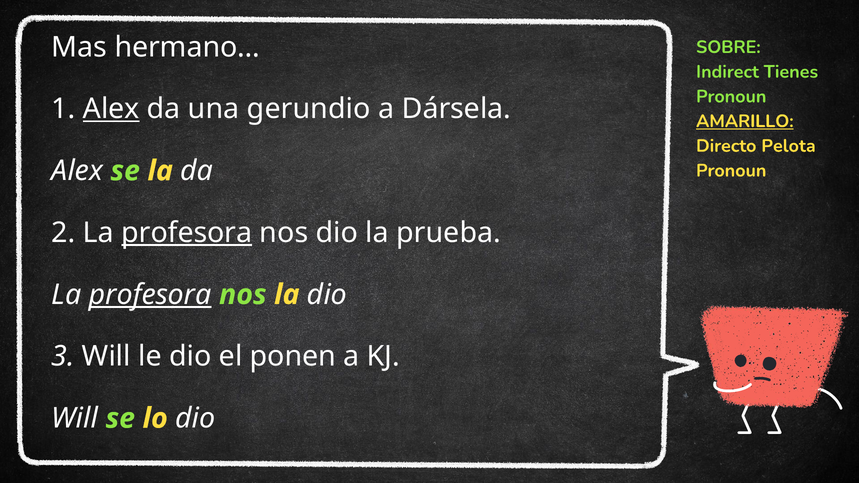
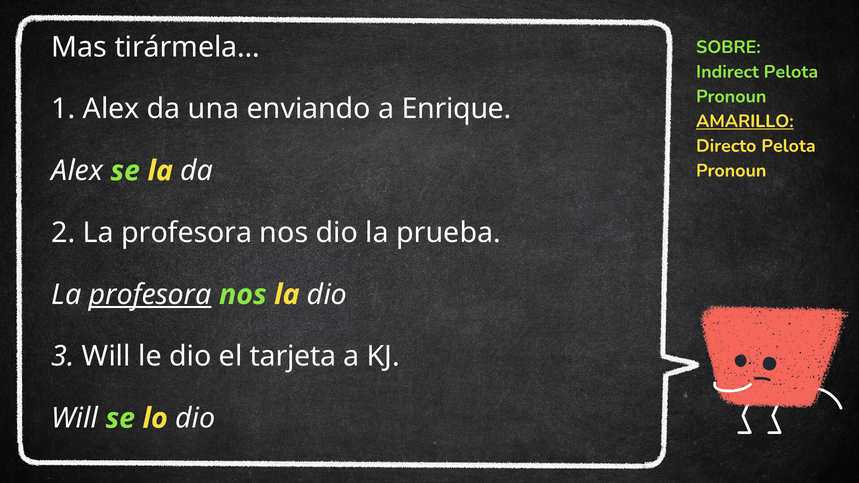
hermano…: hermano… -> tirármela… (187, 47)
Indirect Tienes: Tienes -> Pelota (791, 72)
Alex underline: present -> none (111, 109)
gerundio: gerundio -> enviando (309, 109)
Dársela: Dársela -> Enrique (457, 109)
profesora underline: present -> none (187, 233)
ponen: ponen -> tarjeta (293, 357)
